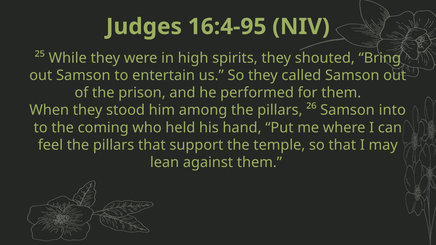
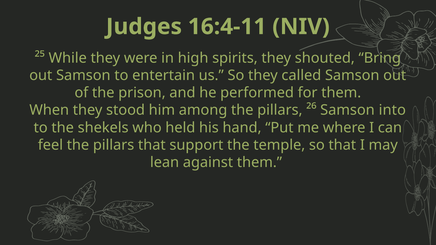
16:4-95: 16:4-95 -> 16:4-11 (227, 27)
coming: coming -> shekels (103, 128)
